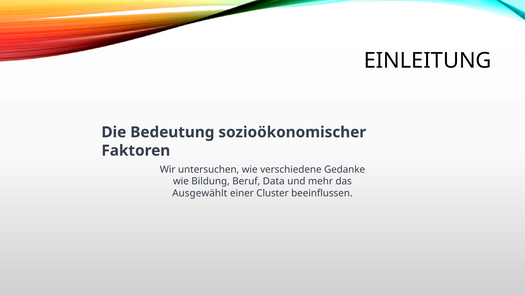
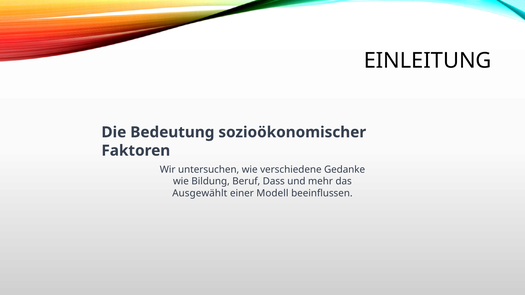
Data: Data -> Dass (274, 182)
Cluster: Cluster -> Modell (272, 193)
